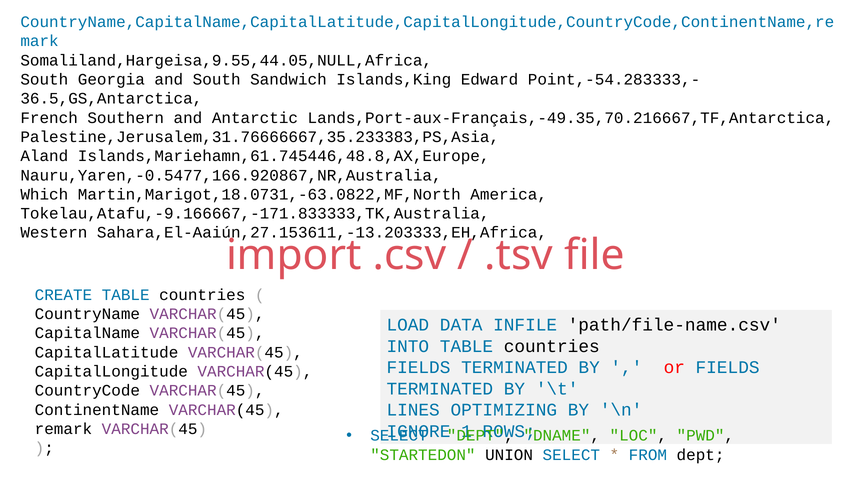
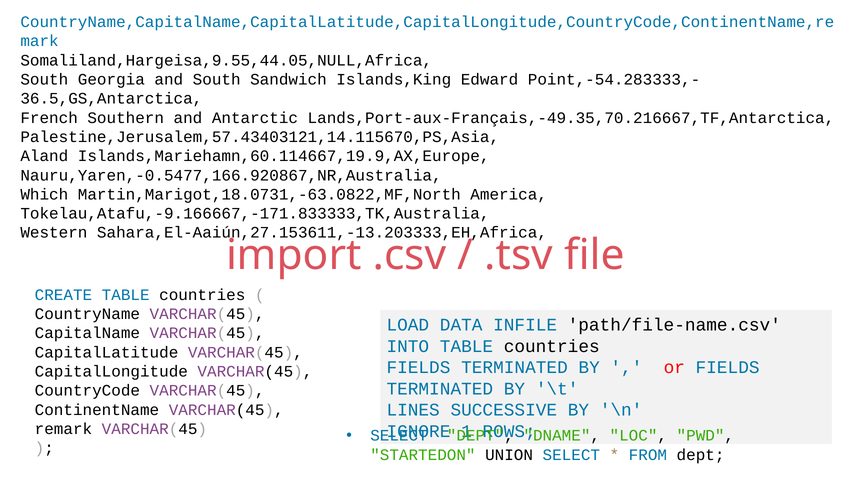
Palestine,Jerusalem,31.76666667,35.233383,PS,Asia: Palestine,Jerusalem,31.76666667,35.233383,PS,Asia -> Palestine,Jerusalem,57.43403121,14.115670,PS,Asia (260, 137)
Islands,Mariehamn,61.745446,48.8,AX,Europe: Islands,Mariehamn,61.745446,48.8,AX,Europe -> Islands,Mariehamn,60.114667,19.9,AX,Europe (284, 156)
OPTIMIZING: OPTIMIZING -> SUCCESSIVE (504, 410)
